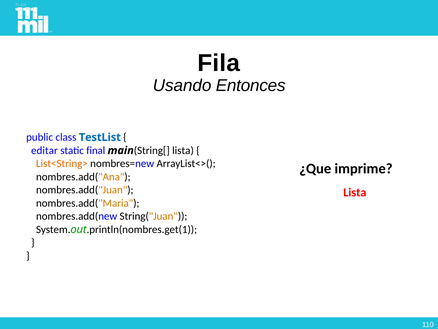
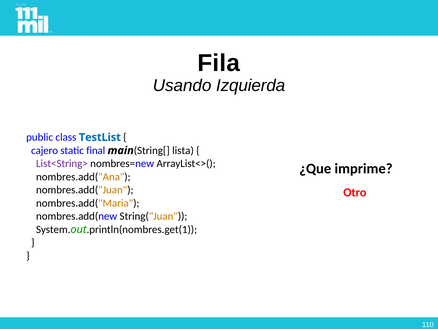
Entonces: Entonces -> Izquierda (251, 85)
editar: editar -> cajero (45, 150)
List<String> colour: orange -> purple (62, 163)
Lista: Lista -> Otro (355, 192)
